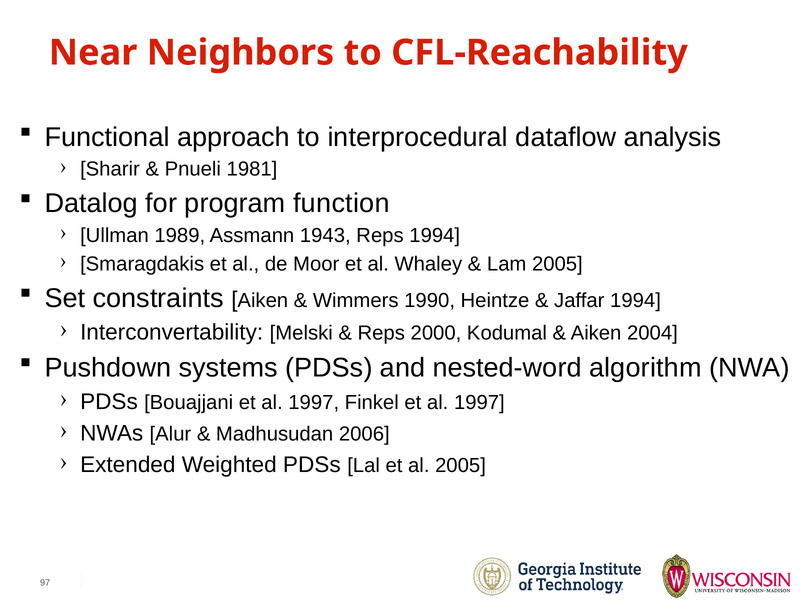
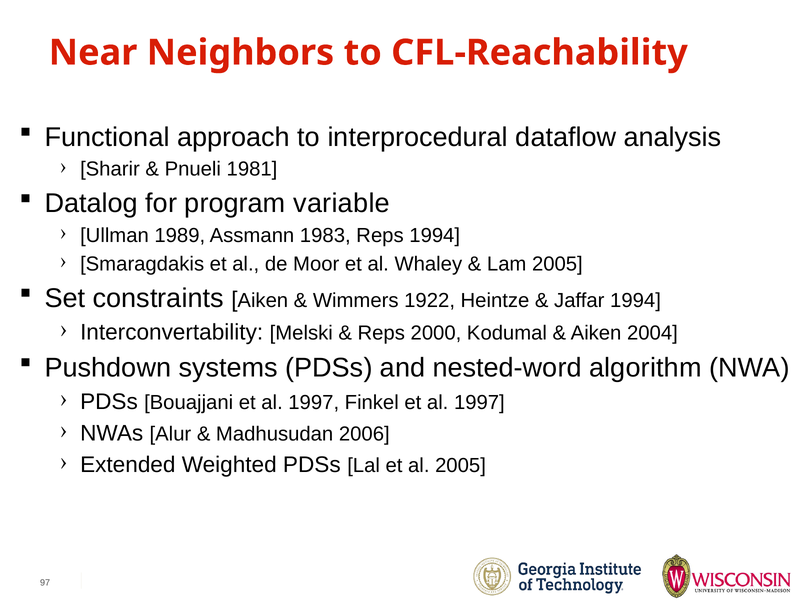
function: function -> variable (342, 204)
1943: 1943 -> 1983 (325, 236)
1990: 1990 -> 1922 (430, 300)
